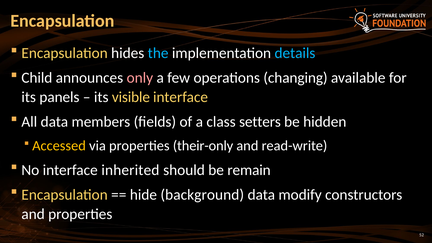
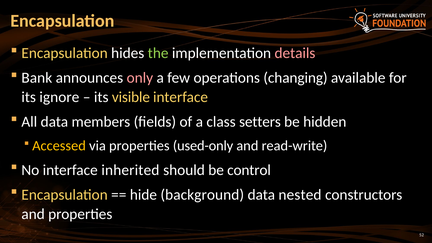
the colour: light blue -> light green (158, 53)
details colour: light blue -> pink (295, 53)
Child: Child -> Bank (37, 78)
panels: panels -> ignore (59, 97)
their-only: their-only -> used-only (203, 146)
remain: remain -> control (249, 170)
modify: modify -> nested (300, 195)
